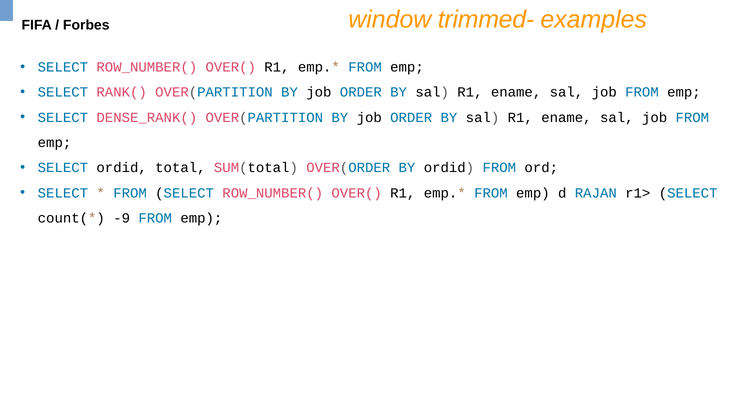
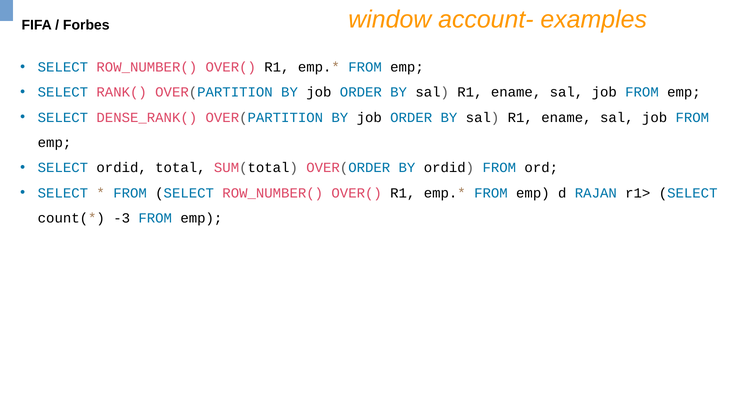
trimmed-: trimmed- -> account- (486, 19)
-9: -9 -> -3 (122, 218)
